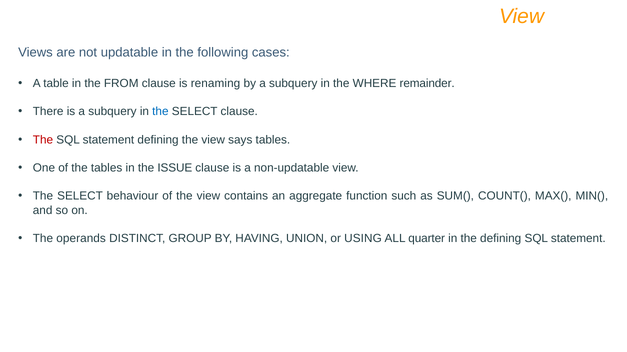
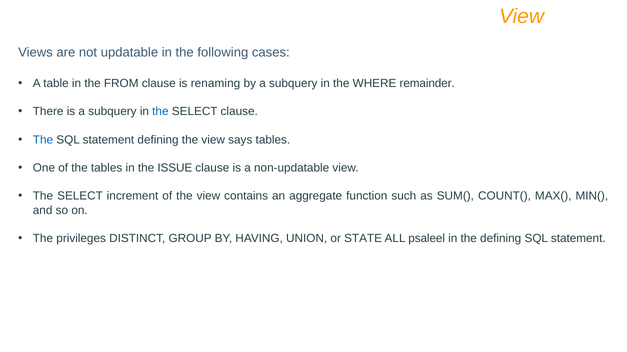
The colour: red -> blue (43, 140)
behaviour: behaviour -> increment (133, 196)
operands: operands -> privileges (81, 239)
USING: USING -> STATE (363, 239)
quarter: quarter -> psaleel (427, 239)
